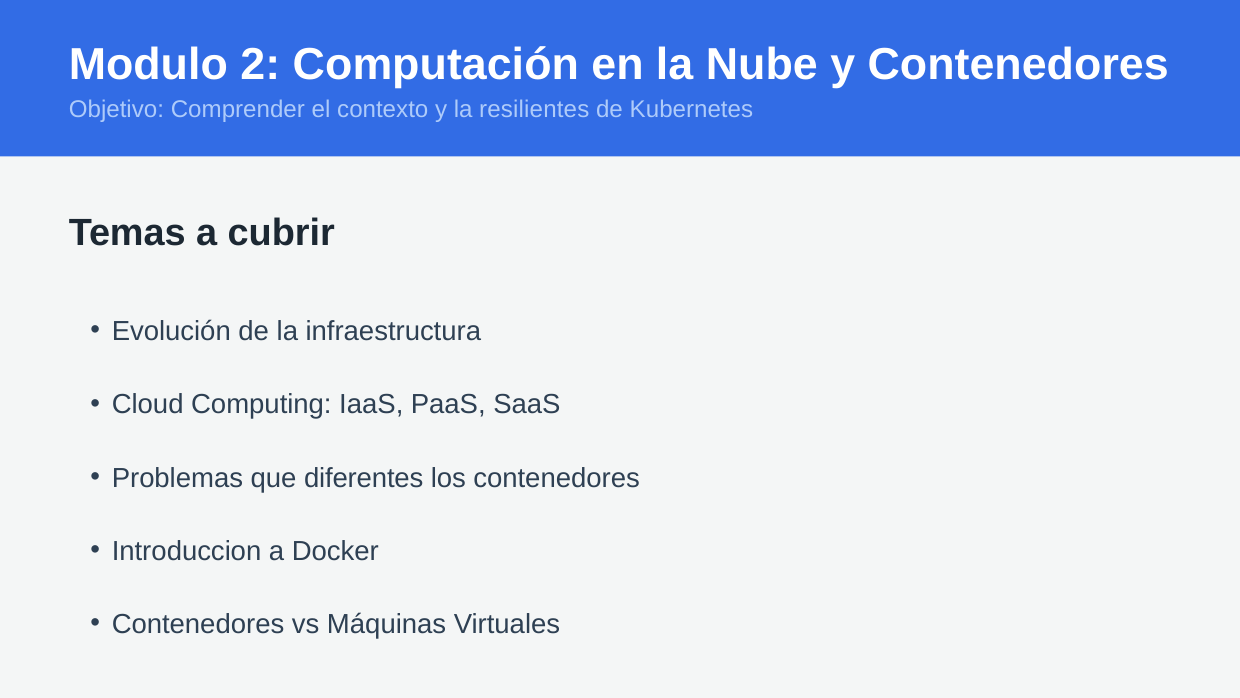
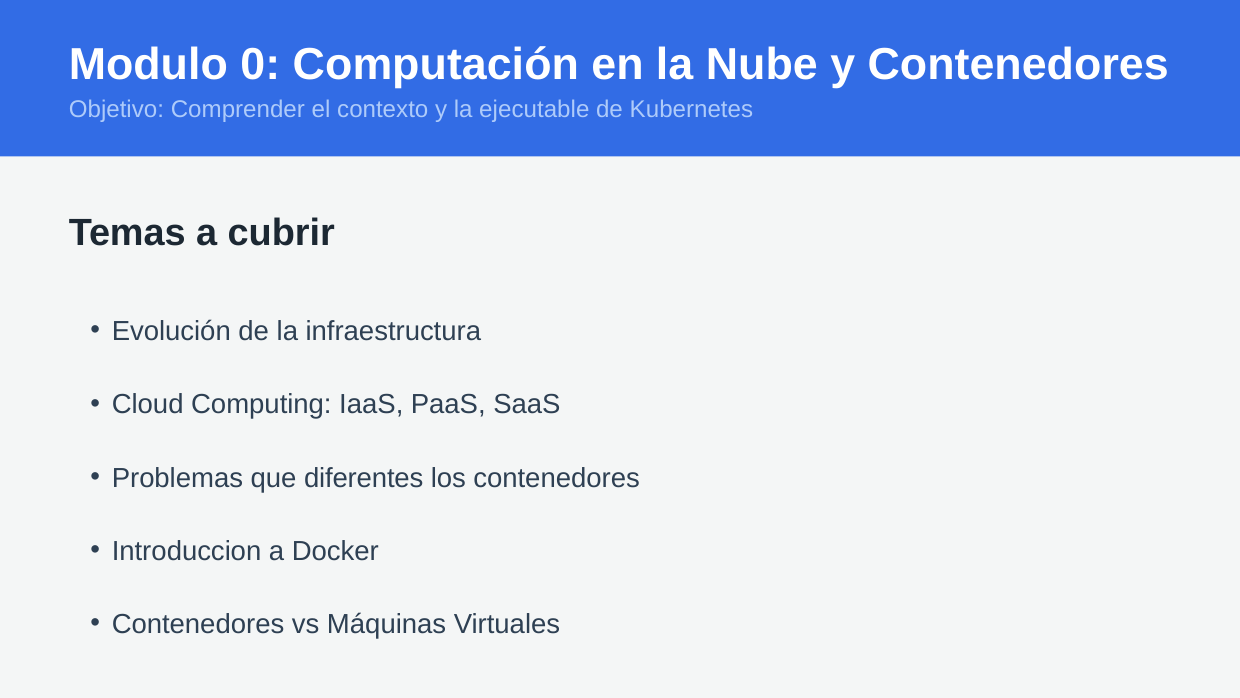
2: 2 -> 0 (260, 64)
resilientes: resilientes -> ejecutable (534, 110)
